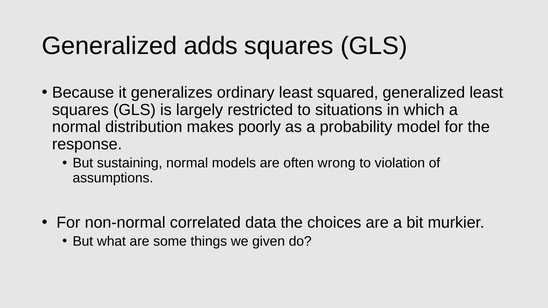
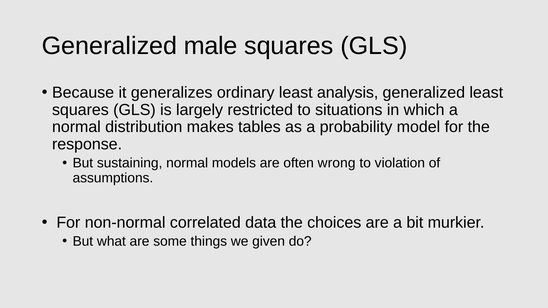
adds: adds -> male (211, 46)
squared: squared -> analysis (348, 93)
poorly: poorly -> tables (259, 127)
